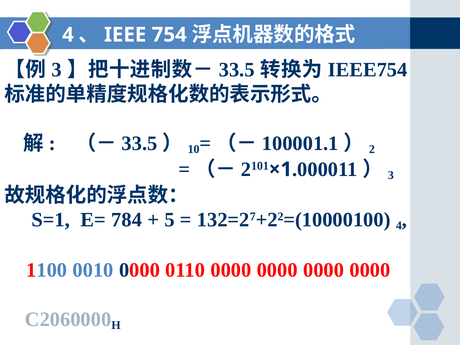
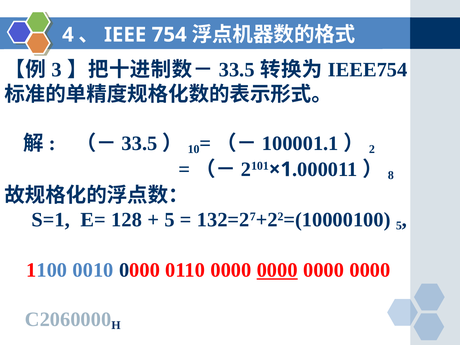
3: 3 -> 8 (391, 175)
784: 784 -> 128 (127, 220)
132=27+22=(10000100 4: 4 -> 5 (399, 226)
0000 underline: none -> present (277, 270)
